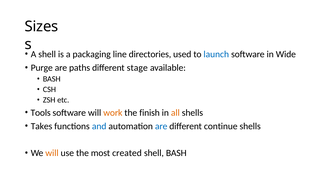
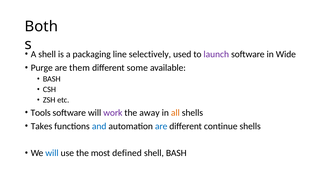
Sizes: Sizes -> Both (41, 27)
directories: directories -> selectively (150, 54)
launch colour: blue -> purple (216, 54)
paths: paths -> them (80, 68)
stage: stage -> some (137, 68)
work colour: orange -> purple (113, 113)
finish: finish -> away (149, 113)
will colour: orange -> blue (52, 153)
created: created -> defined (127, 153)
